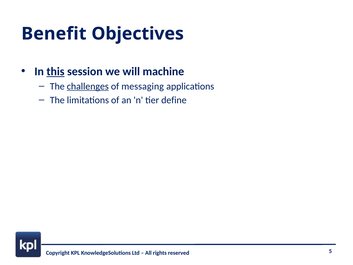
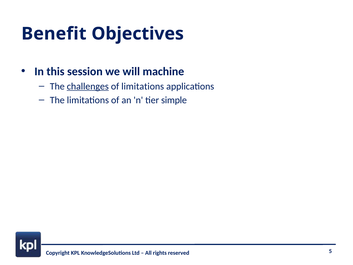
this underline: present -> none (55, 71)
of messaging: messaging -> limitations (143, 86)
define: define -> simple (174, 100)
